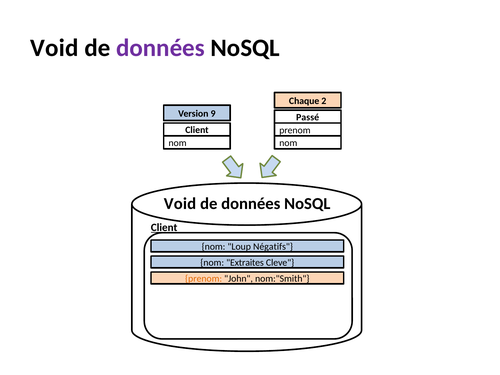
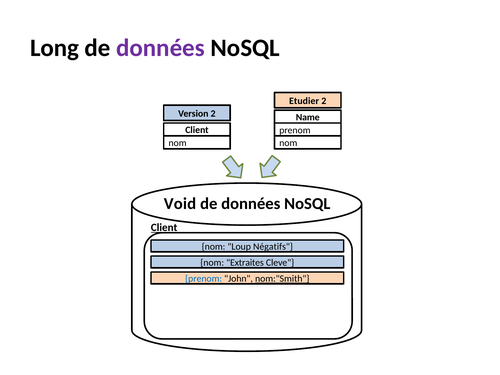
Void: Void -> Long (54, 48)
Chaque: Chaque -> Etudier (304, 101)
Version 9: 9 -> 2 (213, 114)
Passé: Passé -> Name (308, 117)
prenom colour: orange -> blue (204, 279)
nom:"Smith underline: none -> present (282, 279)
